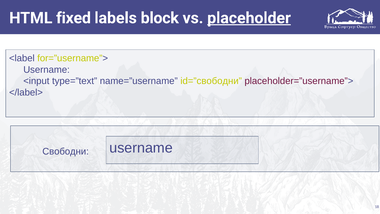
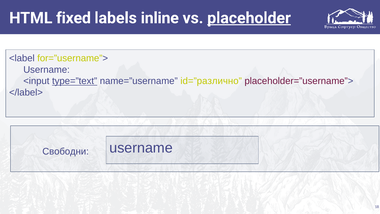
block: block -> inline (160, 18)
type=”text underline: none -> present (75, 81)
id=”свободни: id=”свободни -> id=”различно (211, 81)
